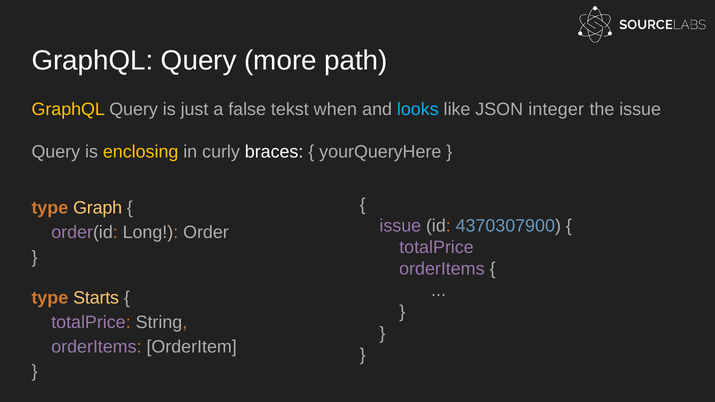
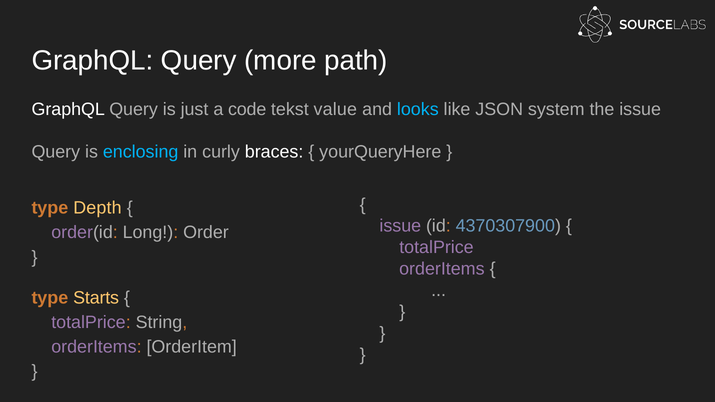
GraphQL colour: yellow -> white (68, 109)
false: false -> code (247, 109)
when: when -> value (335, 109)
integer: integer -> system (556, 109)
enclosing colour: yellow -> light blue (141, 152)
Graph: Graph -> Depth (97, 208)
